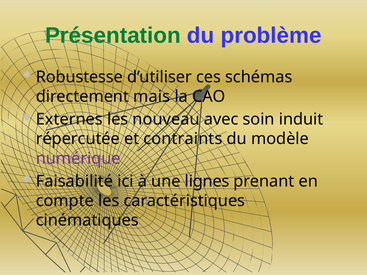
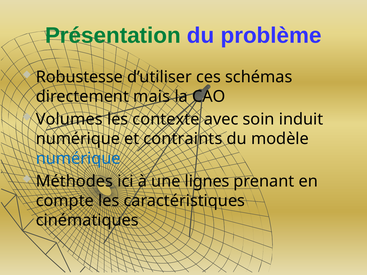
Externes: Externes -> Volumes (69, 119)
nouveau: nouveau -> contexte (166, 119)
répercutée: répercutée -> numérique (78, 139)
numérique colour: purple -> blue (78, 159)
Faisabilité: Faisabilité -> Méthodes (74, 181)
